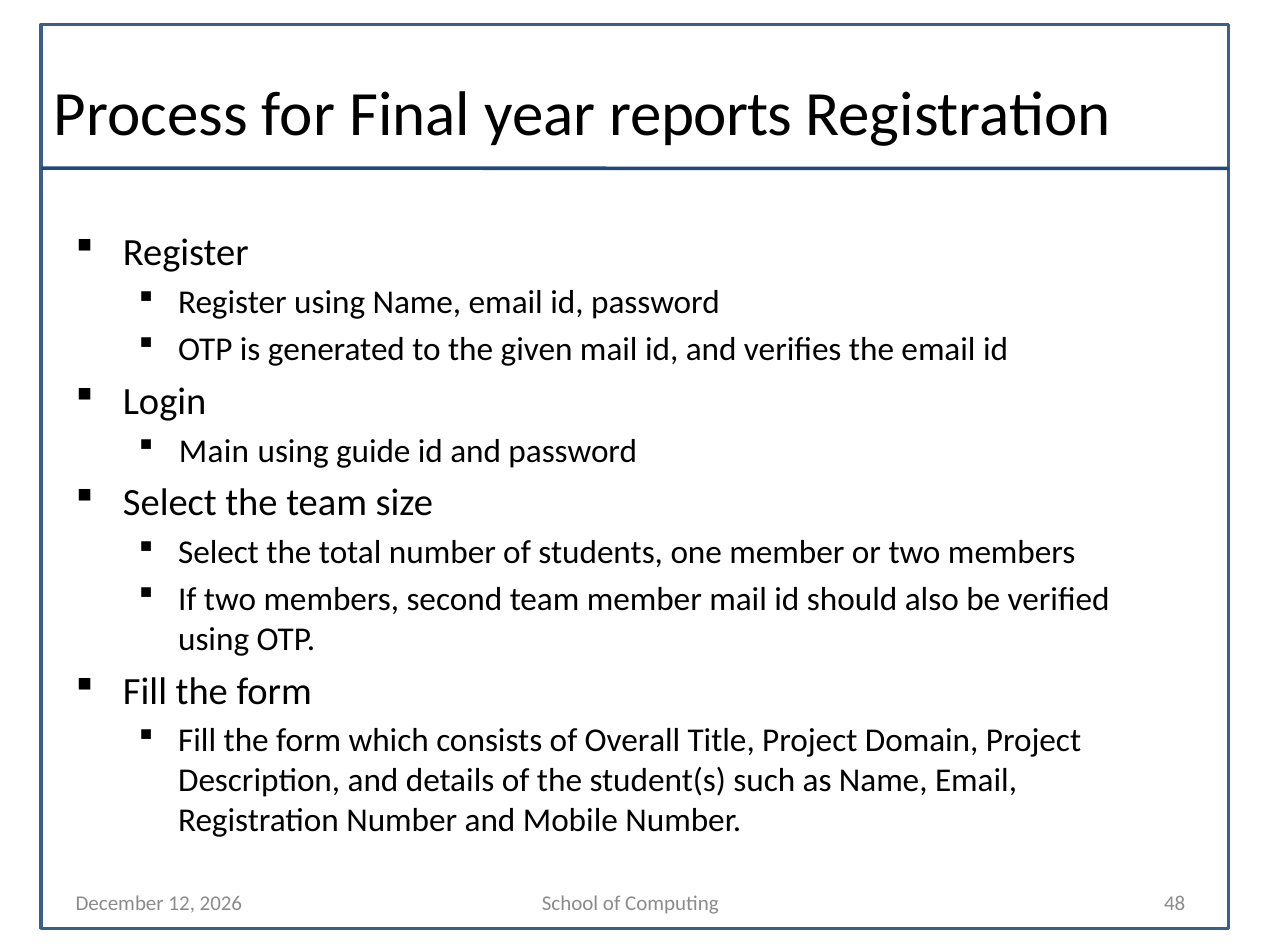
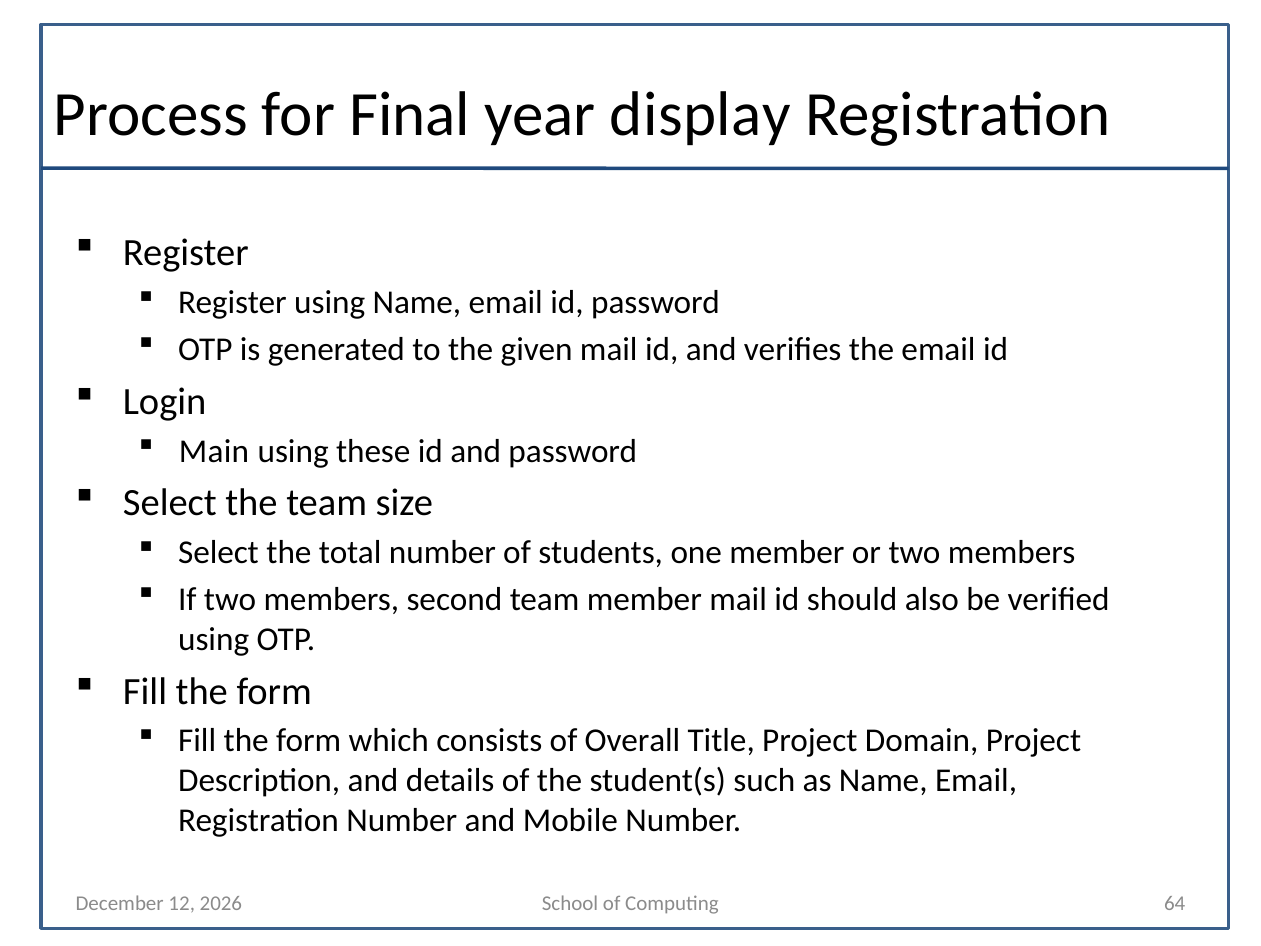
reports: reports -> display (700, 115)
guide: guide -> these (373, 451)
48: 48 -> 64 (1175, 903)
